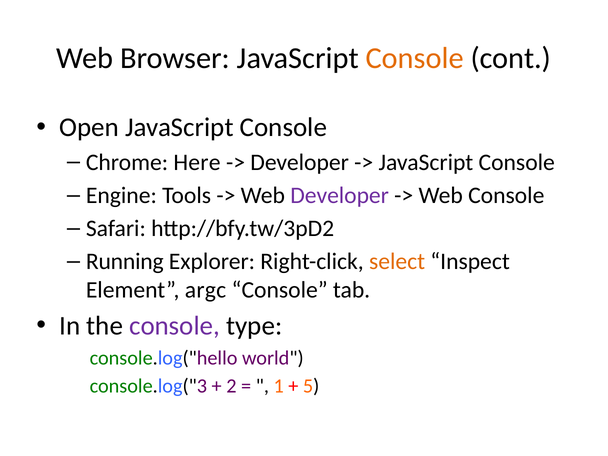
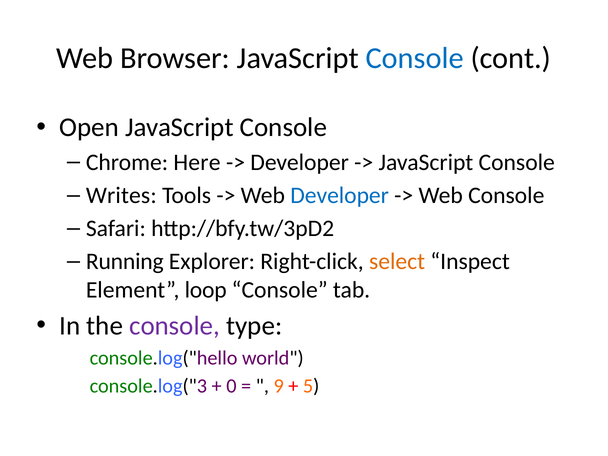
Console colour: orange -> blue (415, 58)
Engine: Engine -> Writes (121, 195)
Developer colour: purple -> blue (340, 195)
argc: argc -> loop (206, 290)
2: 2 -> 0 (231, 386)
1: 1 -> 9 (279, 386)
